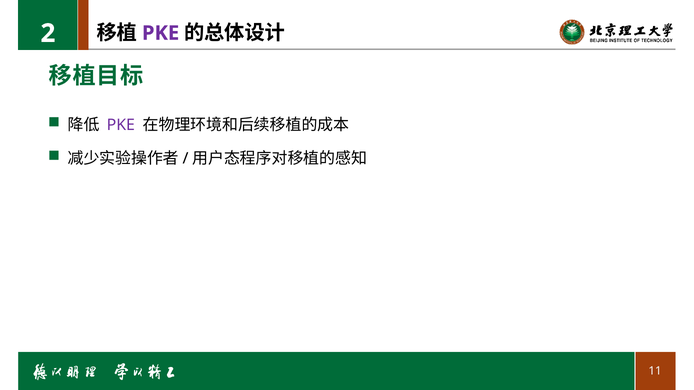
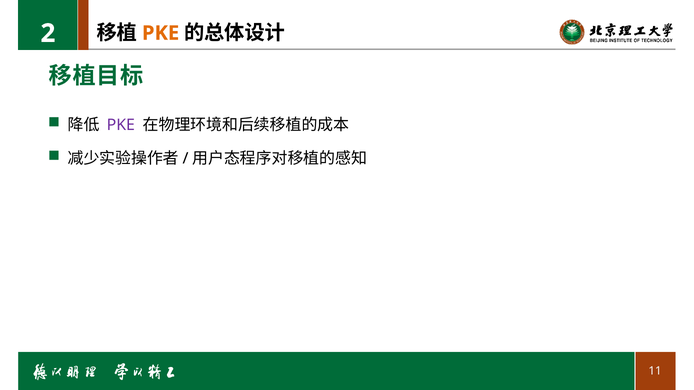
PKE colour: purple -> orange (161, 33)
